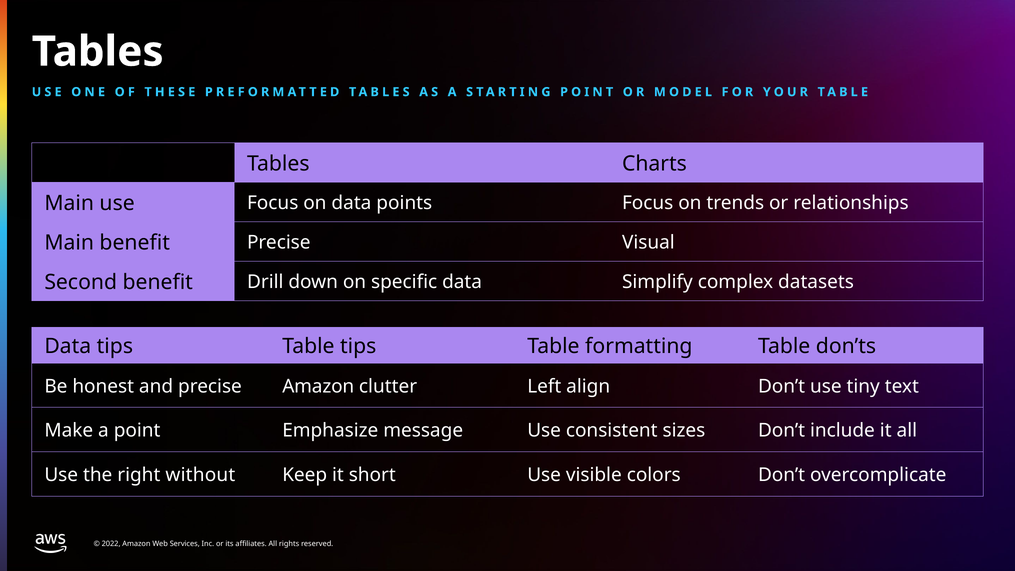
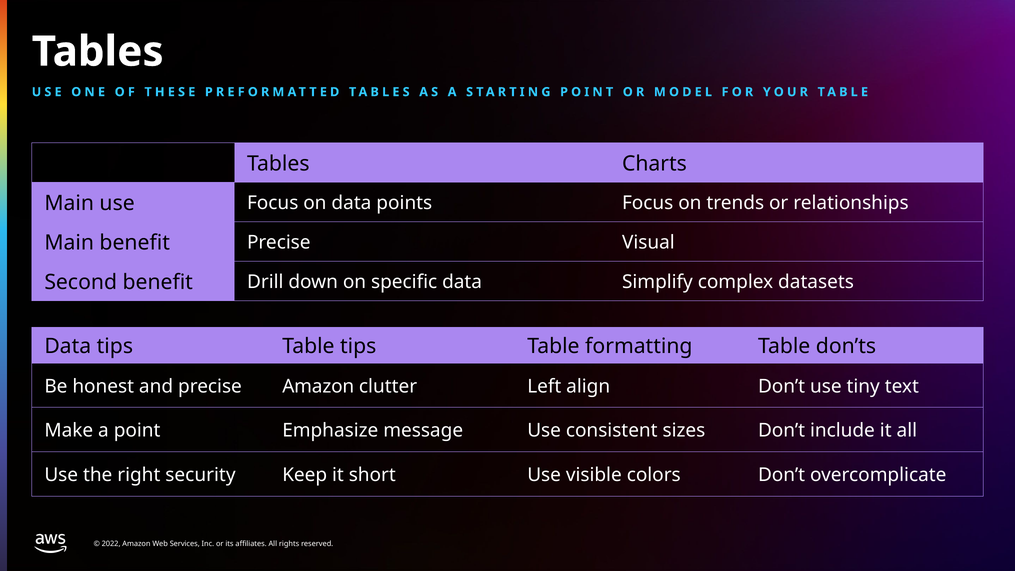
without: without -> security (200, 475)
